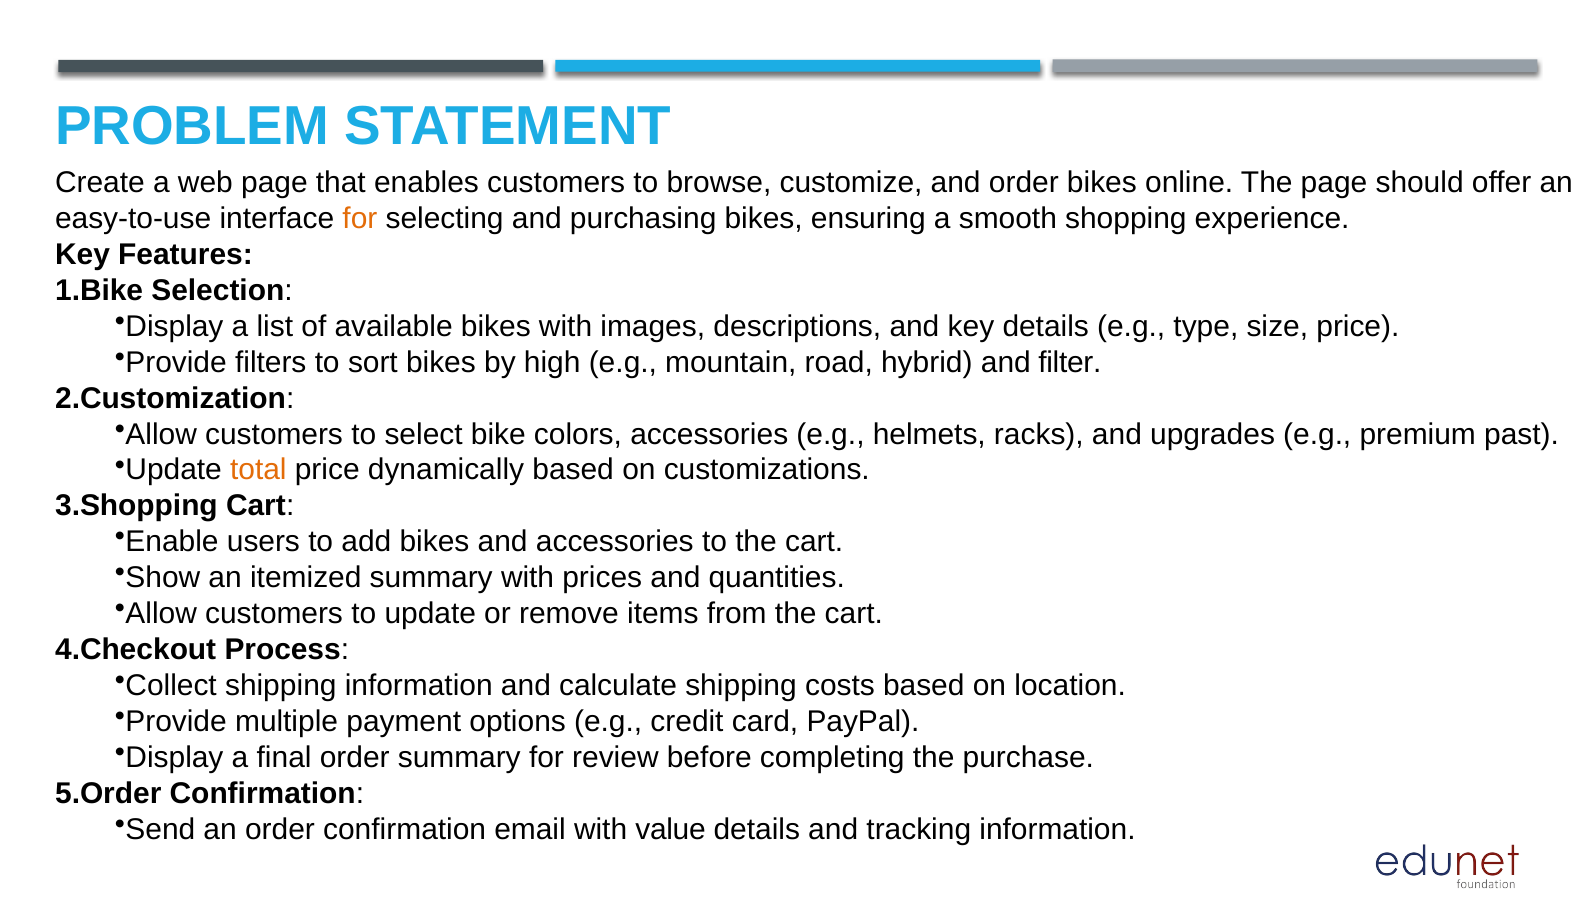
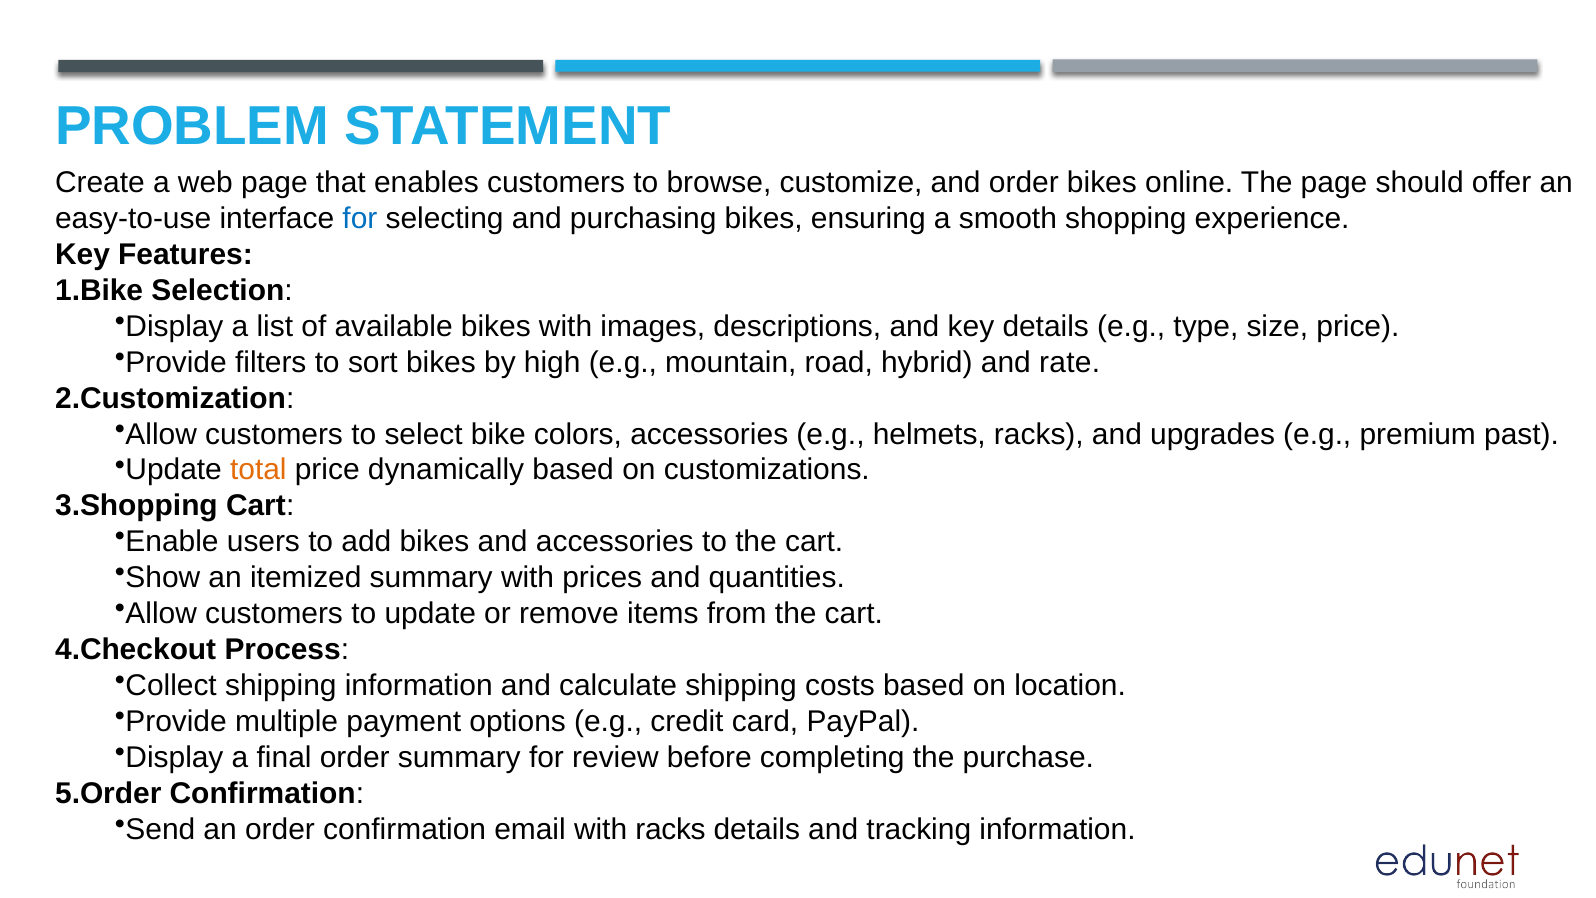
for colour: orange -> blue (360, 219)
filter: filter -> rate (1070, 362)
with value: value -> racks (671, 829)
